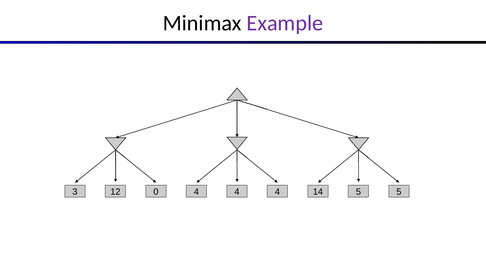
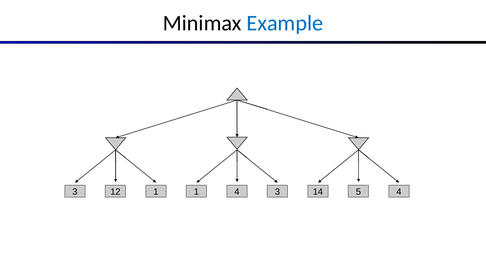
Example colour: purple -> blue (285, 23)
12 0: 0 -> 1 (156, 192)
3 4: 4 -> 1 (196, 192)
4: 4 -> 3 (277, 192)
5 5: 5 -> 4 (399, 192)
